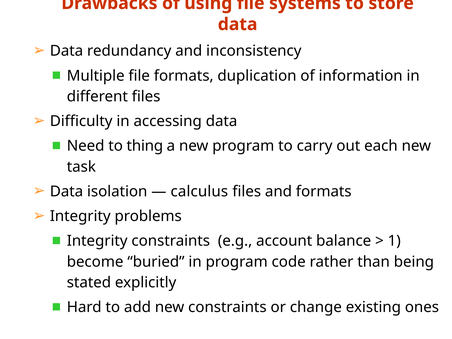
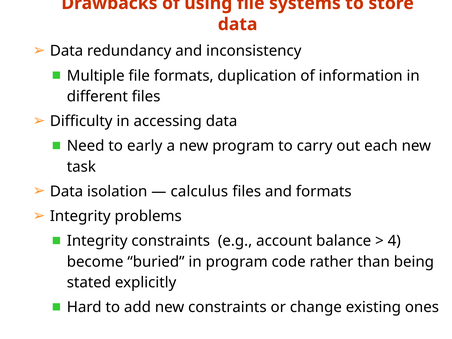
thing: thing -> early (145, 146)
1: 1 -> 4 (394, 241)
